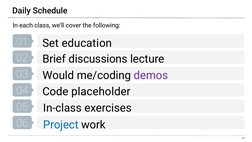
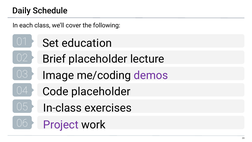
Brief discussions: discussions -> placeholder (98, 59)
Would: Would -> Image (58, 75)
Project colour: blue -> purple (61, 125)
